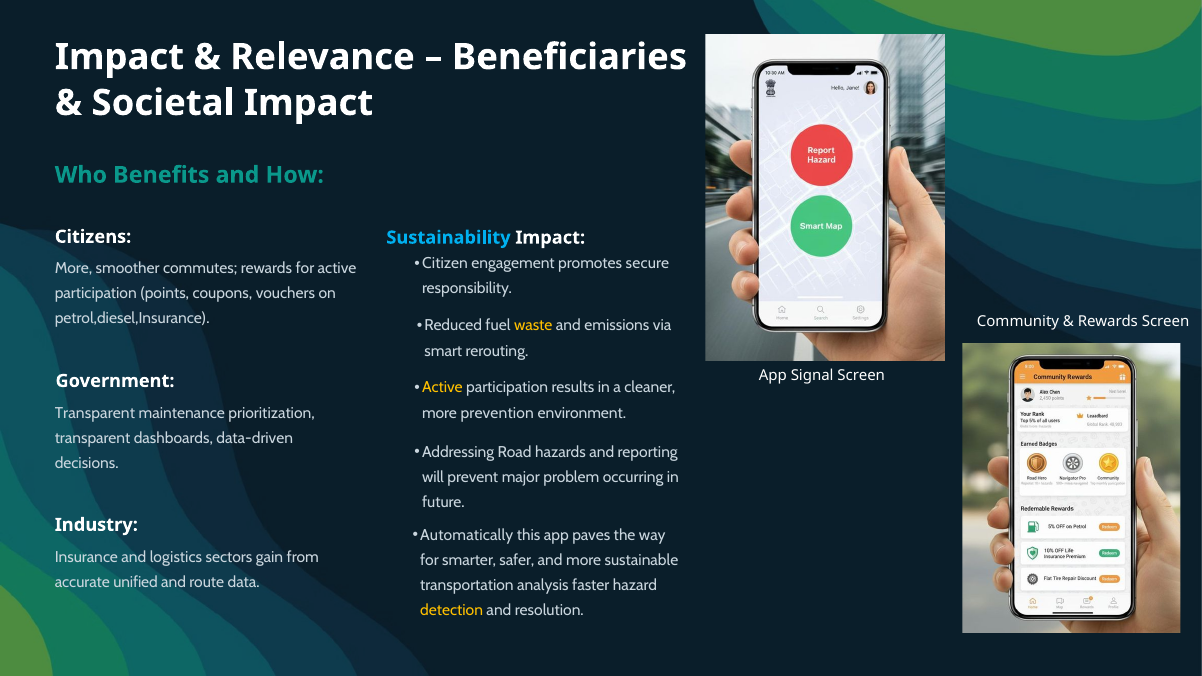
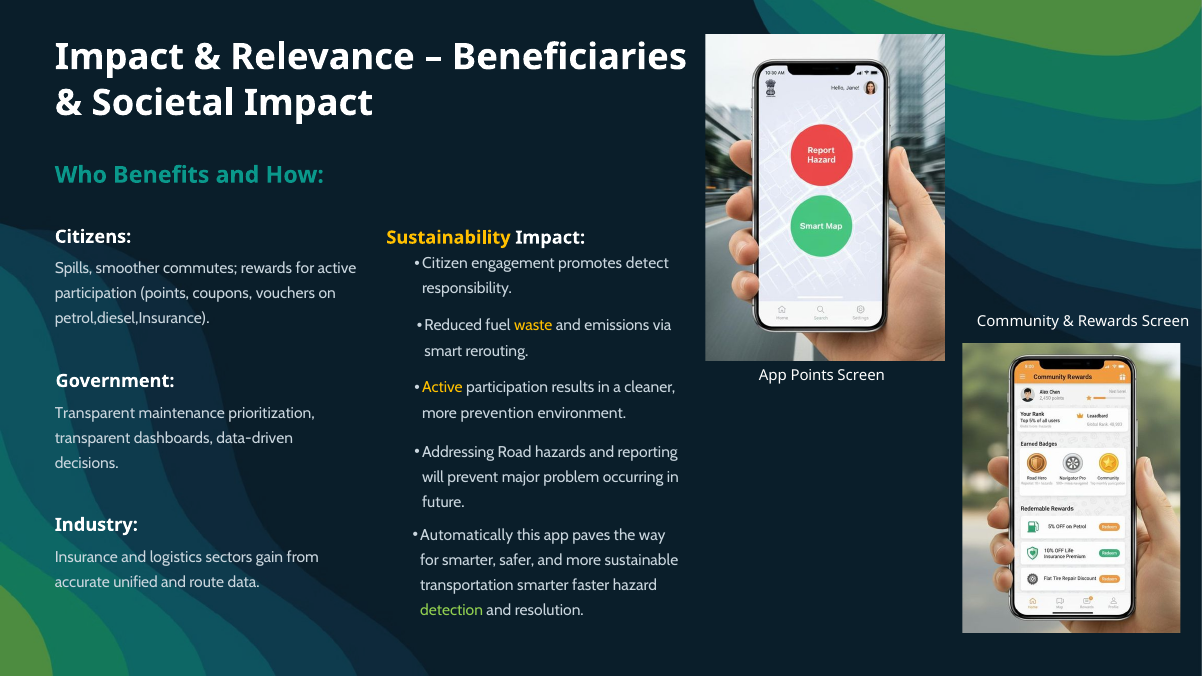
Sustainability colour: light blue -> yellow (448, 238)
secure: secure -> detect (647, 264)
More: More -> Spills (74, 268)
App Signal: Signal -> Points (812, 375)
transportation analysis: analysis -> smarter (543, 586)
detection colour: yellow -> light green (452, 611)
